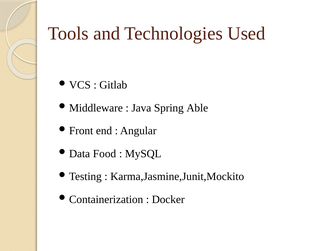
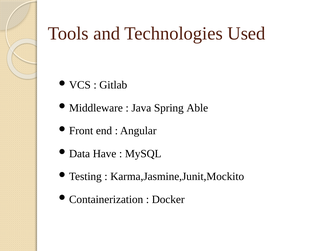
Food: Food -> Have (105, 153)
